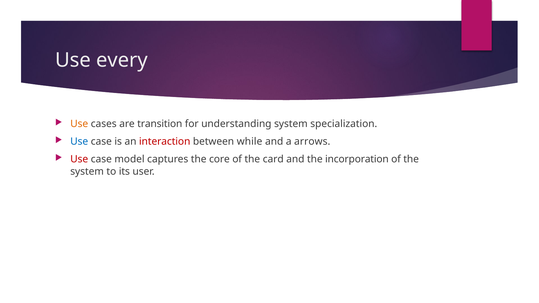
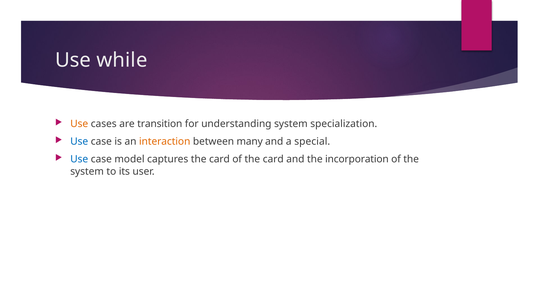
every: every -> while (122, 60)
interaction colour: red -> orange (165, 142)
while: while -> many (250, 142)
arrows: arrows -> special (312, 142)
Use colour: red -> blue (79, 159)
captures the core: core -> card (219, 159)
